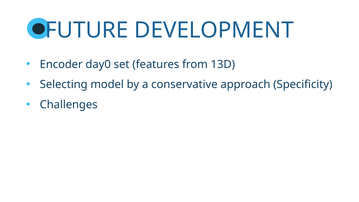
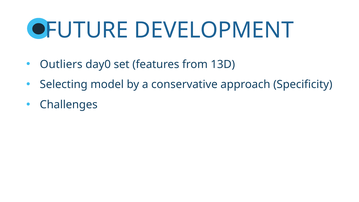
Encoder: Encoder -> Outliers (61, 64)
